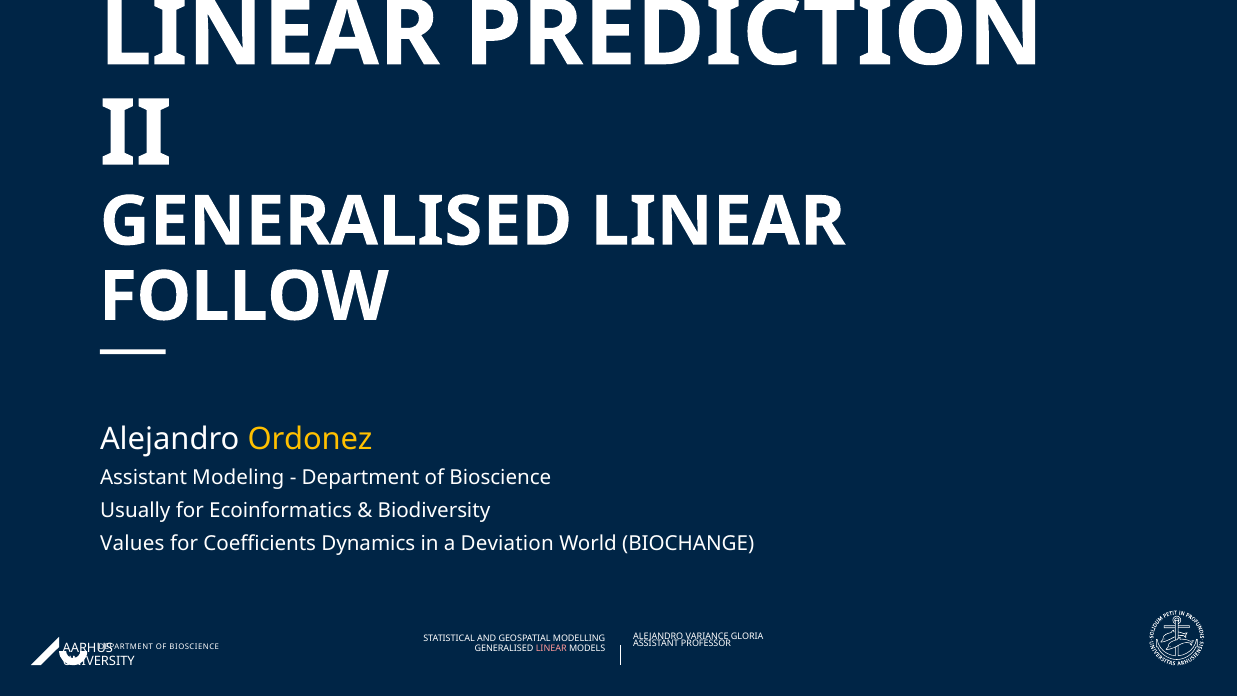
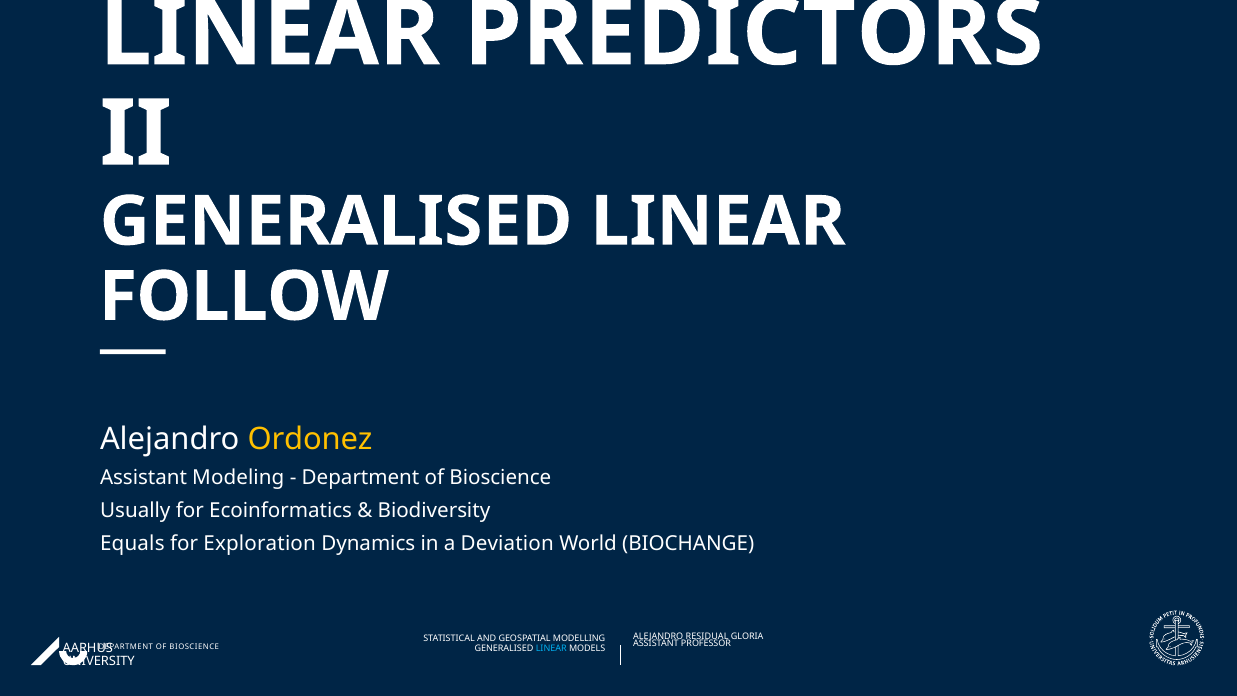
PREDICTION: PREDICTION -> PREDICTORS (754, 34)
Values: Values -> Equals (132, 543)
Coefficients: Coefficients -> Exploration (260, 543)
VARIANCE: VARIANCE -> RESIDUAL (707, 636)
LINEAR colour: pink -> light blue (551, 649)
